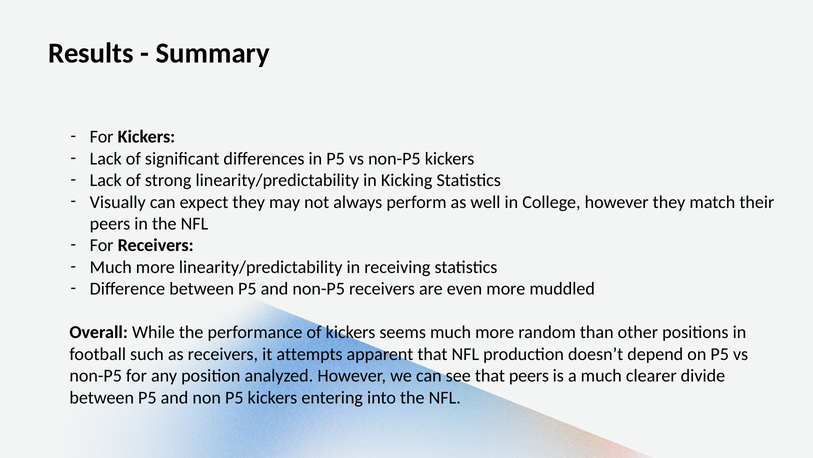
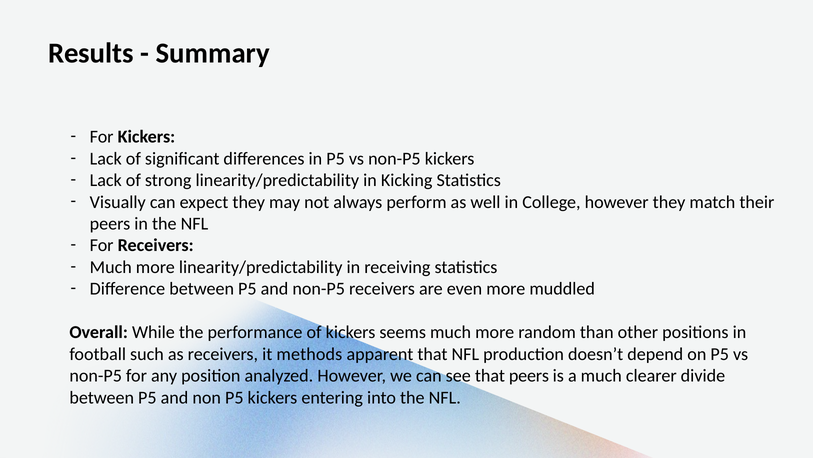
attempts: attempts -> methods (309, 354)
